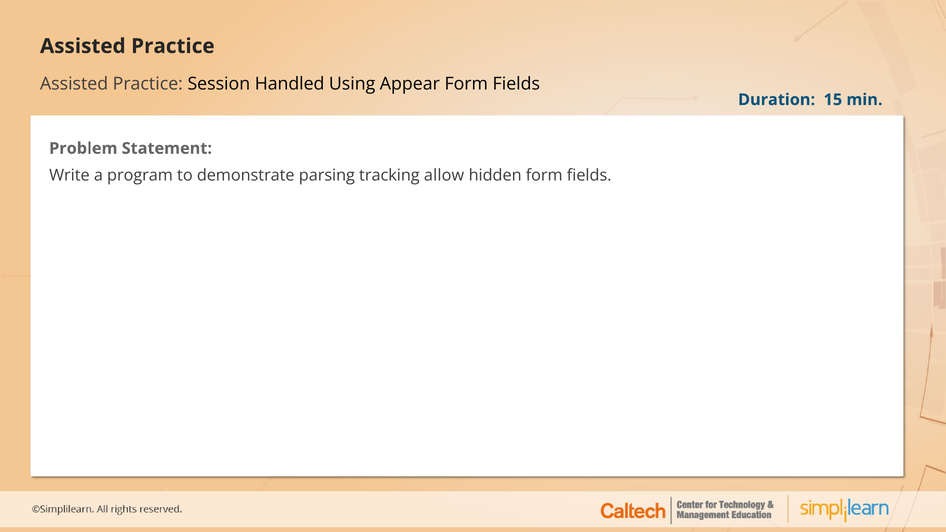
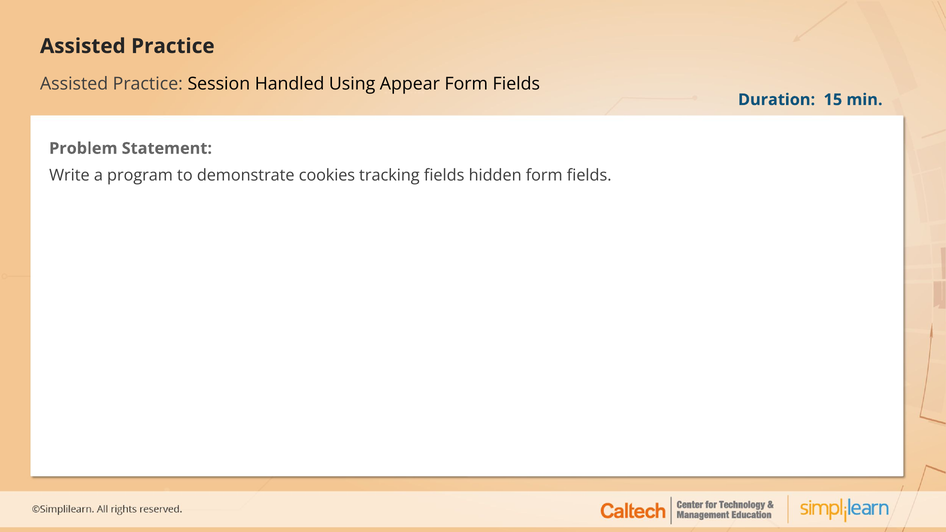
parsing: parsing -> cookies (327, 175)
tracking allow: allow -> fields (444, 175)
